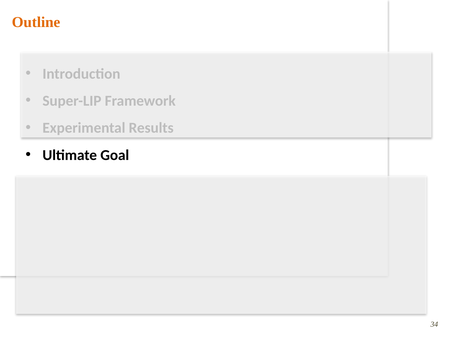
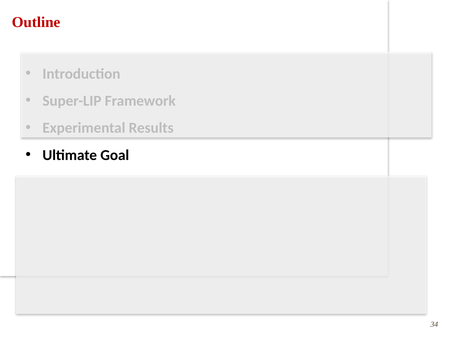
Outline colour: orange -> red (36, 22)
